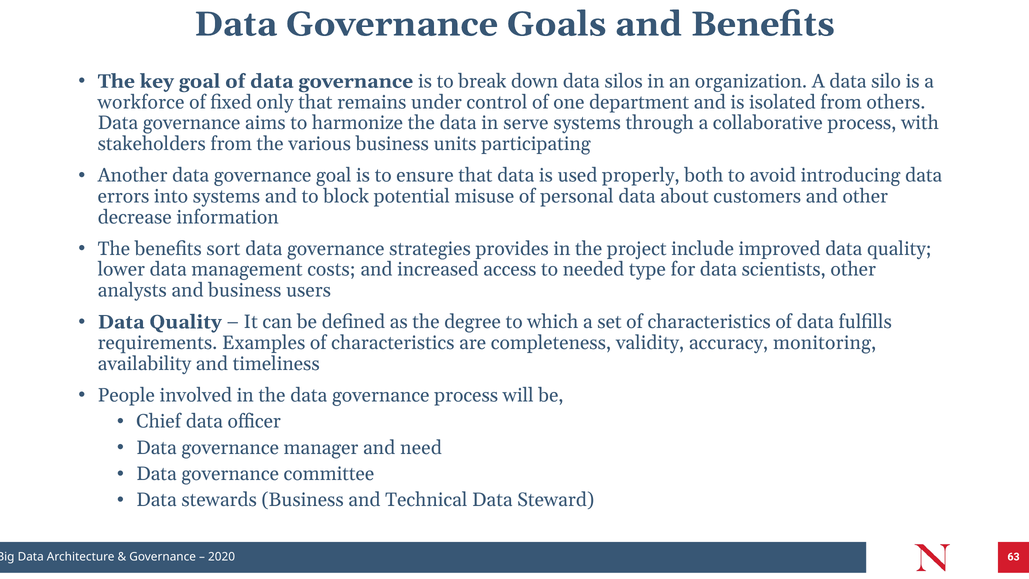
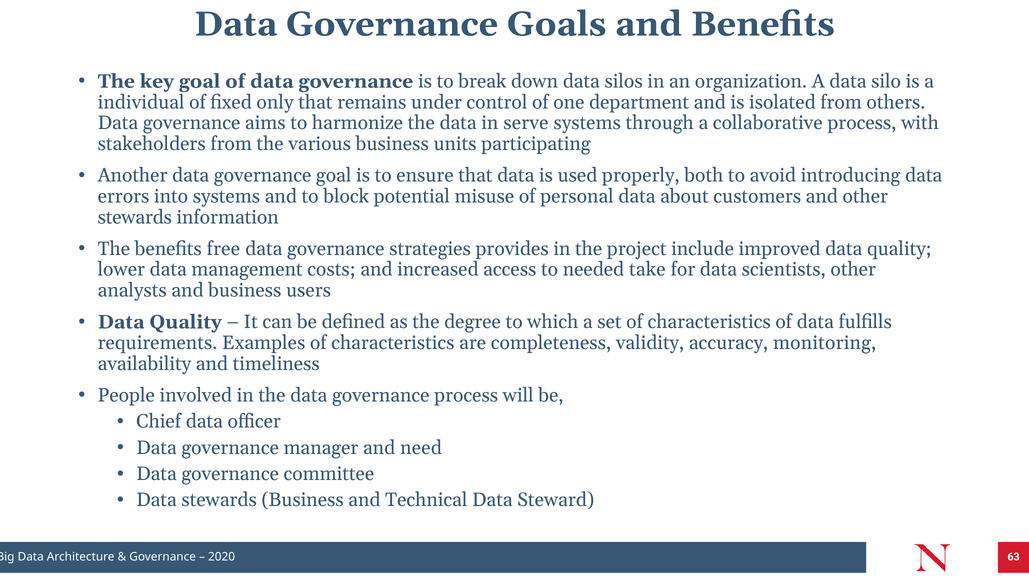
workforce: workforce -> individual (141, 102)
decrease: decrease -> stewards (135, 217)
sort: sort -> free (223, 249)
type: type -> take (647, 270)
